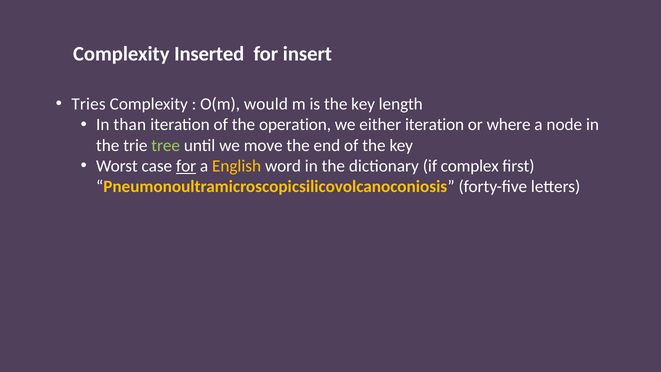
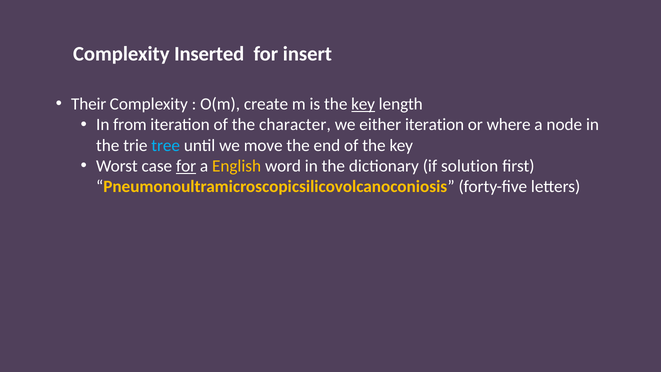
Tries: Tries -> Their (89, 104)
would: would -> create (266, 104)
key underline: none -> present (363, 104)
than: than -> from (130, 125)
operation: operation -> character (295, 125)
tree colour: light green -> light blue (166, 145)
complex: complex -> solution (470, 166)
